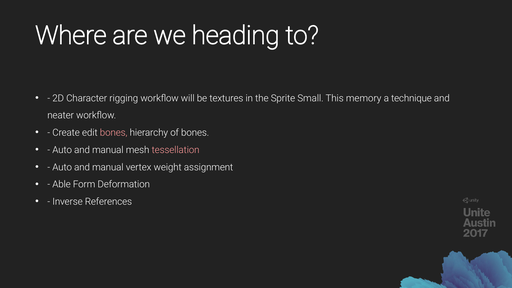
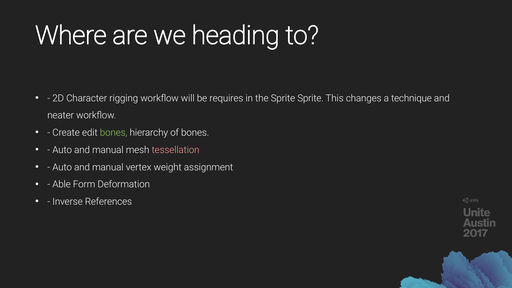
textures: textures -> requires (226, 98)
Sprite Small: Small -> Sprite (311, 98)
memory: memory -> changes (364, 98)
bones colour: pink -> light green (114, 133)
